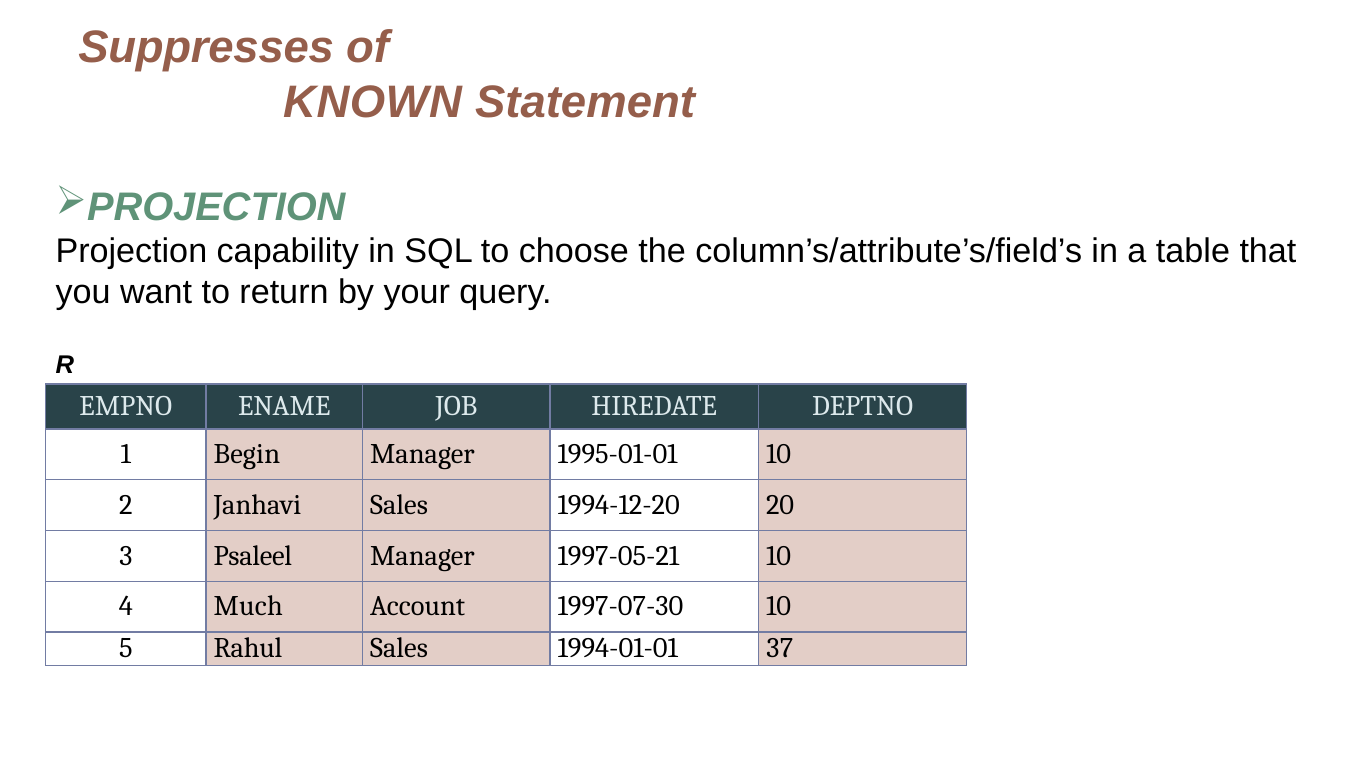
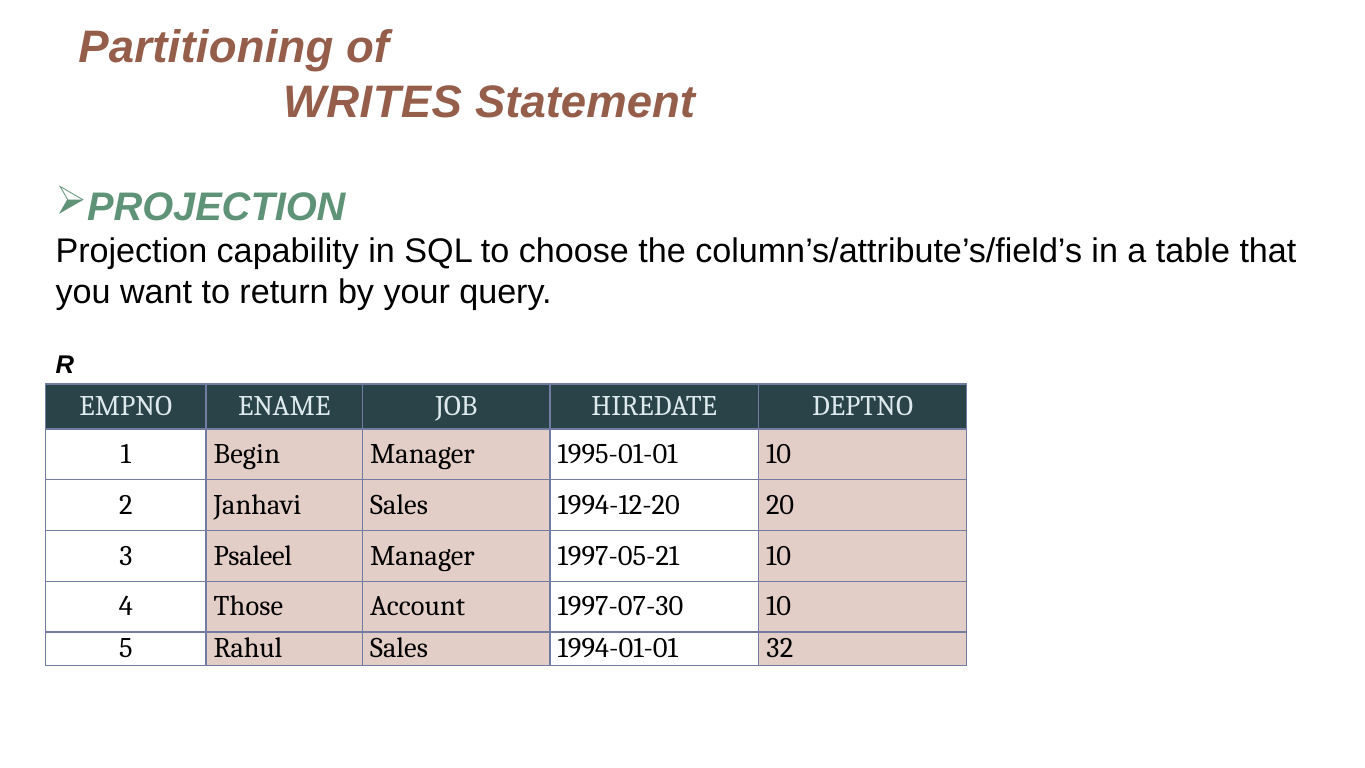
Suppresses: Suppresses -> Partitioning (206, 48)
KNOWN: KNOWN -> WRITES (373, 102)
Much: Much -> Those (248, 606)
37: 37 -> 32 (780, 648)
